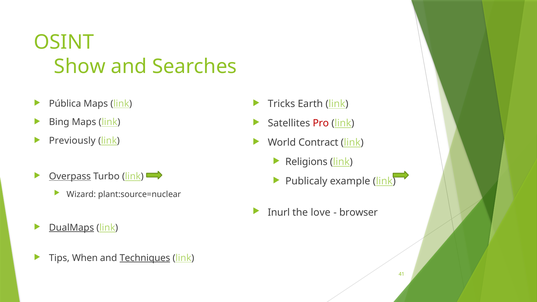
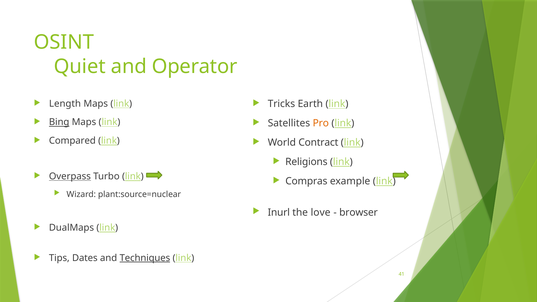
Show: Show -> Quiet (80, 67)
Searches: Searches -> Operator (195, 67)
Pública: Pública -> Length (65, 104)
Bing underline: none -> present (59, 122)
Pro colour: red -> orange (321, 123)
Previously: Previously -> Compared (72, 141)
Publicaly: Publicaly -> Compras (306, 181)
DualMaps underline: present -> none (71, 228)
When: When -> Dates (85, 258)
